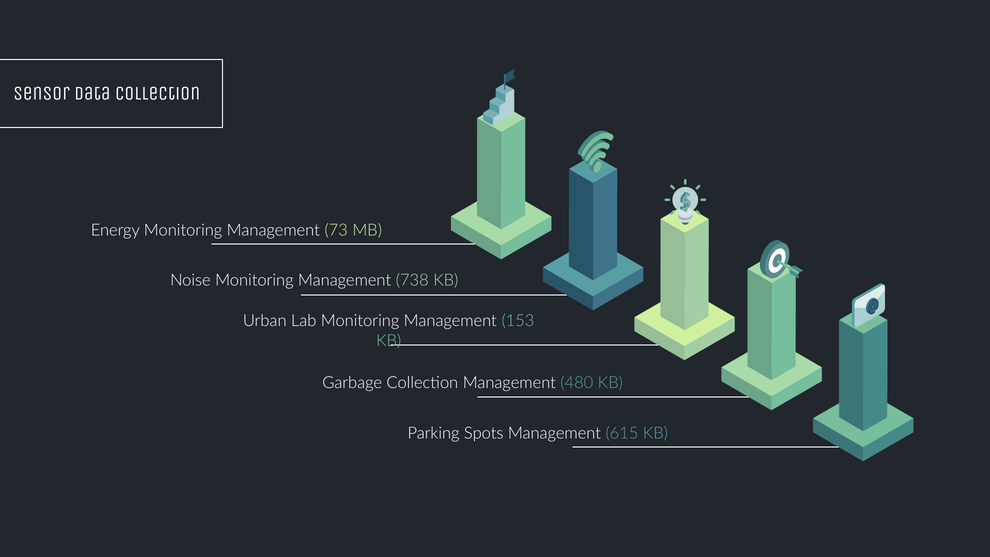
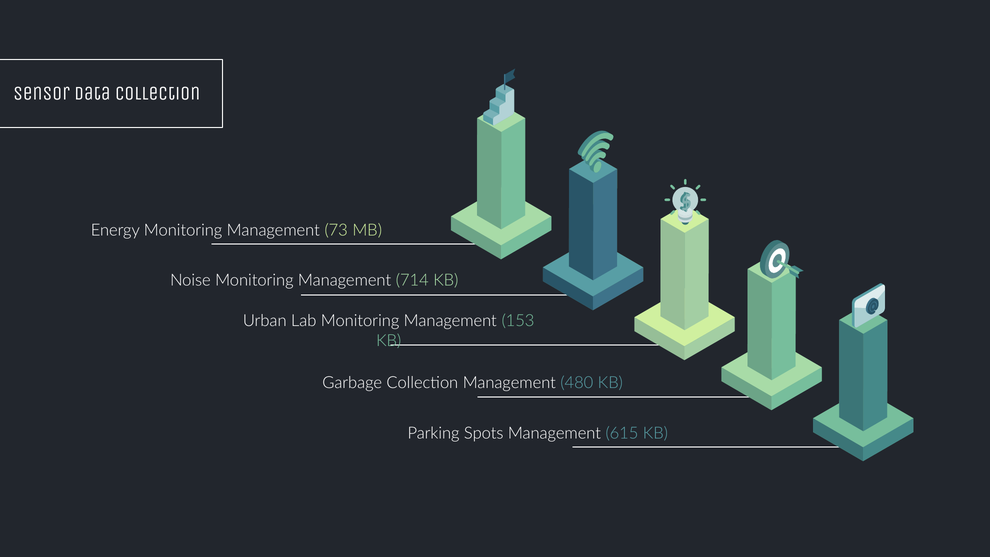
738: 738 -> 714 (412, 280)
